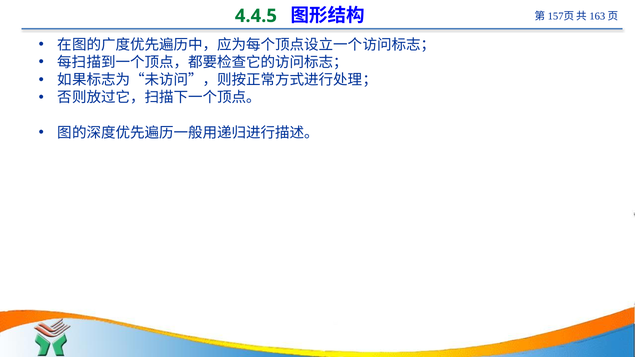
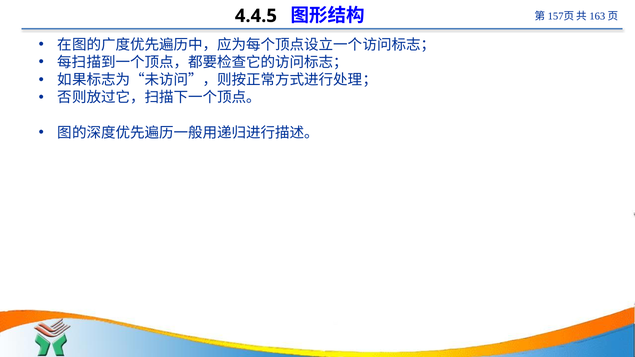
4.4.5 colour: green -> black (256, 16)
